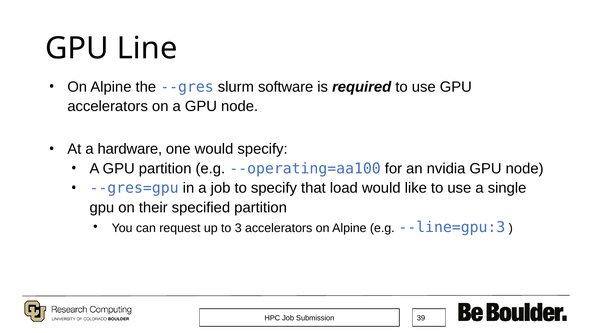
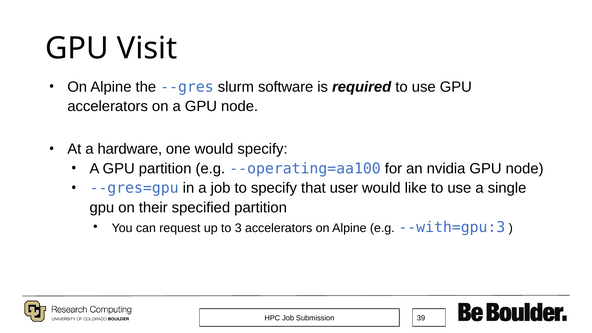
Line: Line -> Visit (147, 48)
load: load -> user (344, 188)
--line=gpu:3: --line=gpu:3 -> --with=gpu:3 (452, 227)
